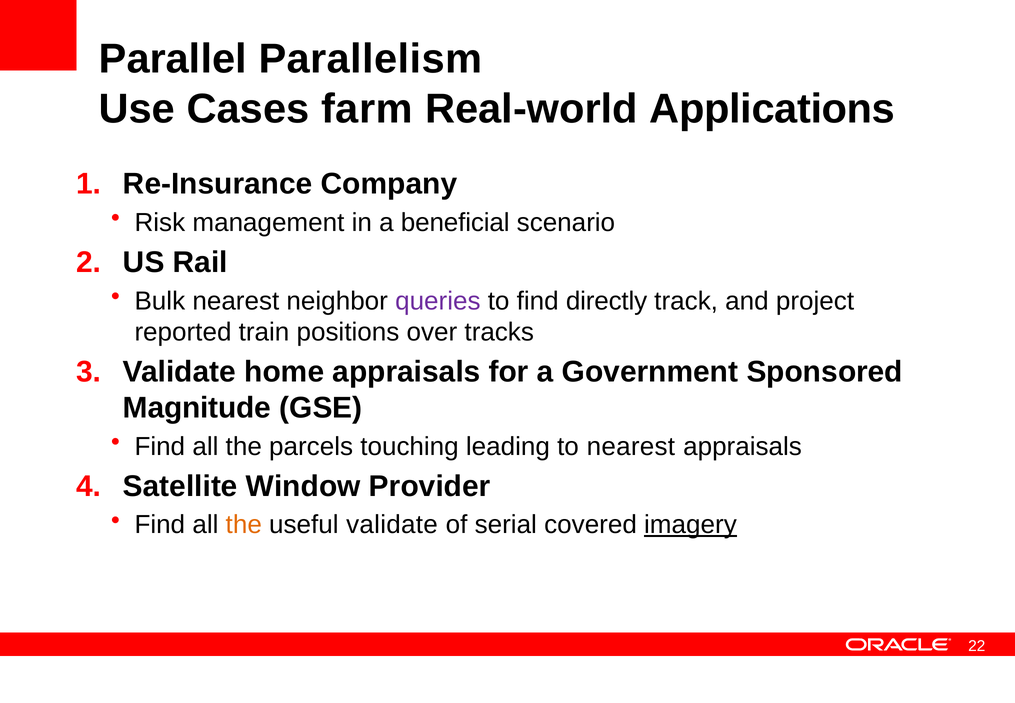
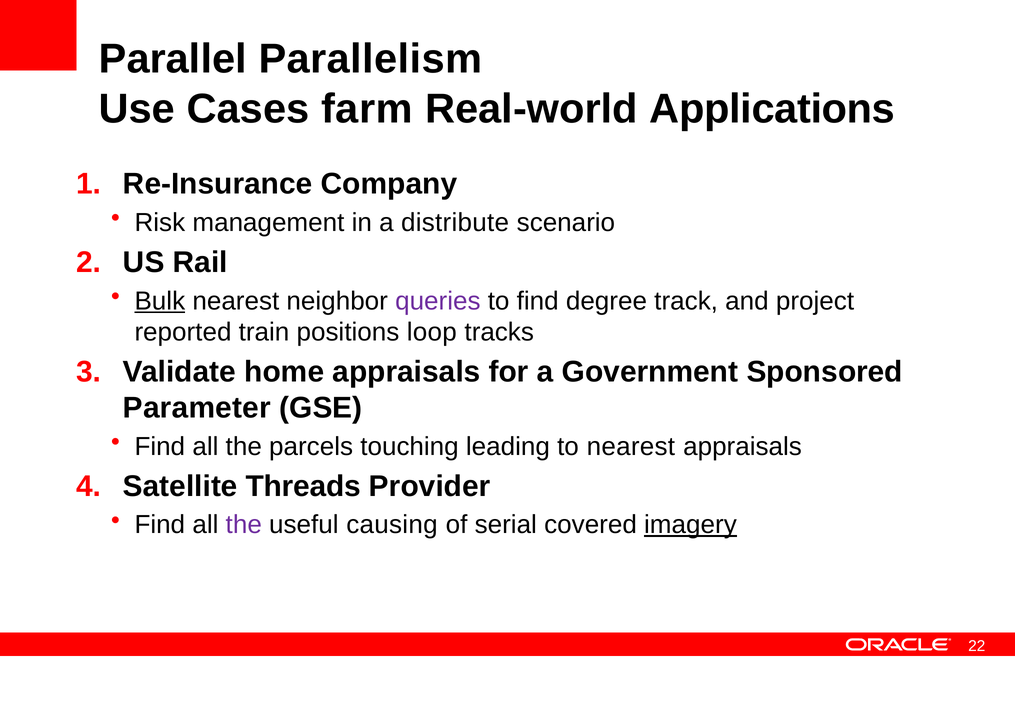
beneficial: beneficial -> distribute (455, 222)
Bulk underline: none -> present (160, 301)
directly: directly -> degree (606, 301)
over: over -> loop (432, 332)
Magnitude: Magnitude -> Parameter (197, 408)
Window: Window -> Threads (303, 486)
the colour: orange -> purple (244, 525)
useful validate: validate -> causing (392, 525)
